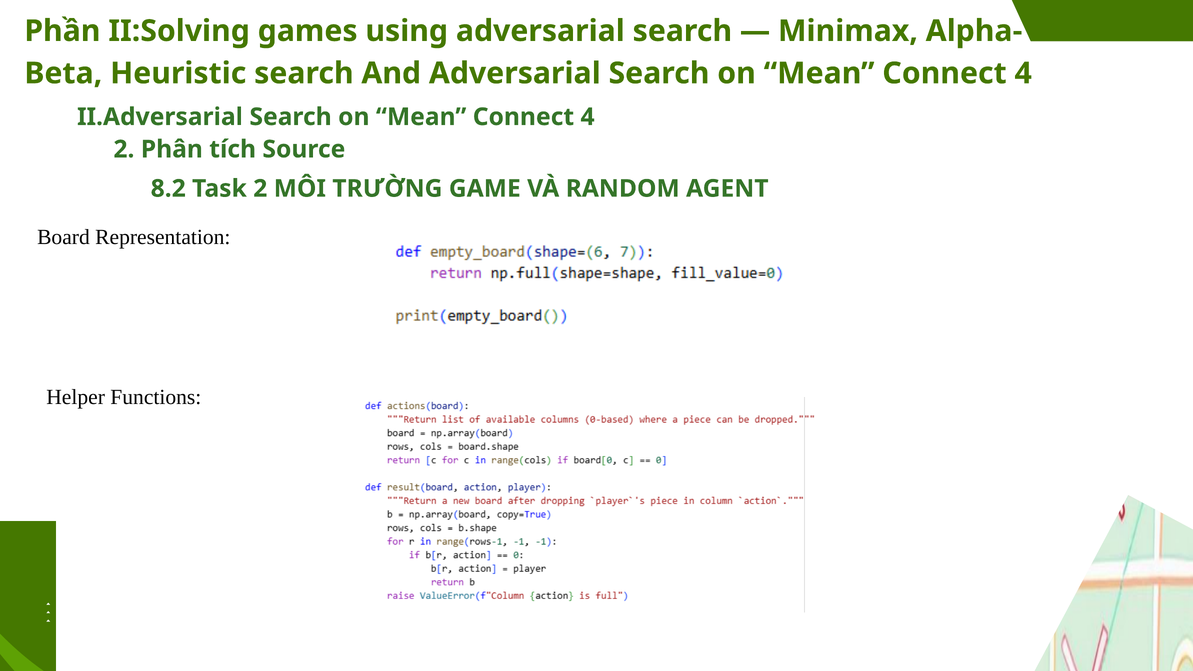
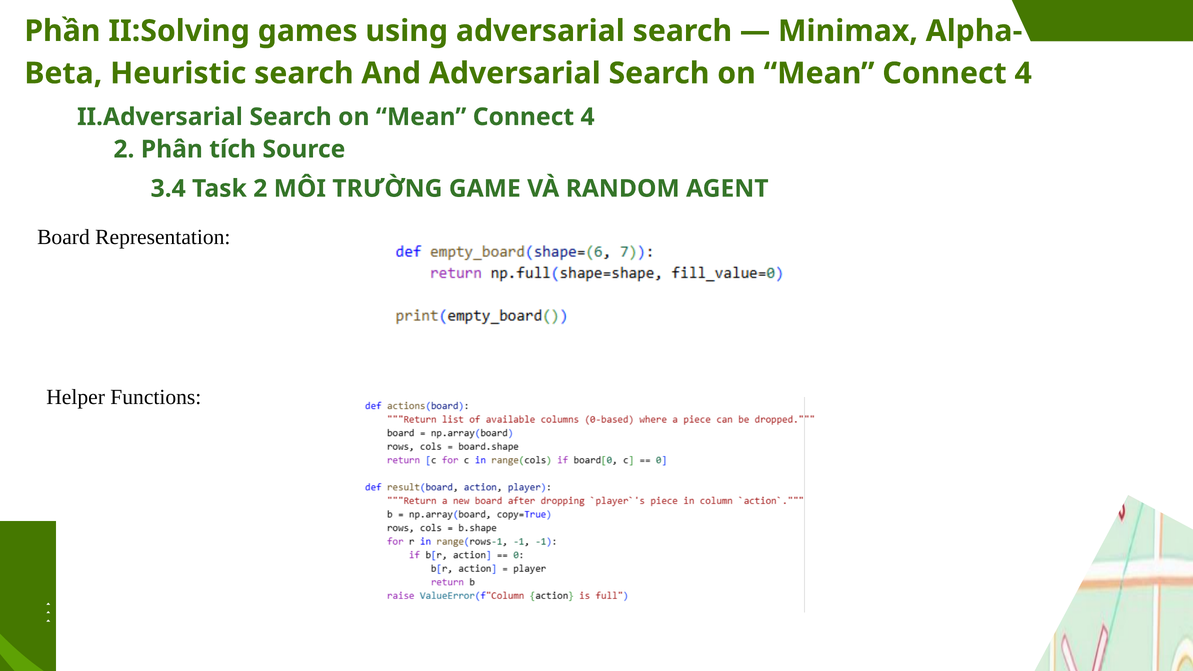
8.2: 8.2 -> 3.4 (168, 189)
